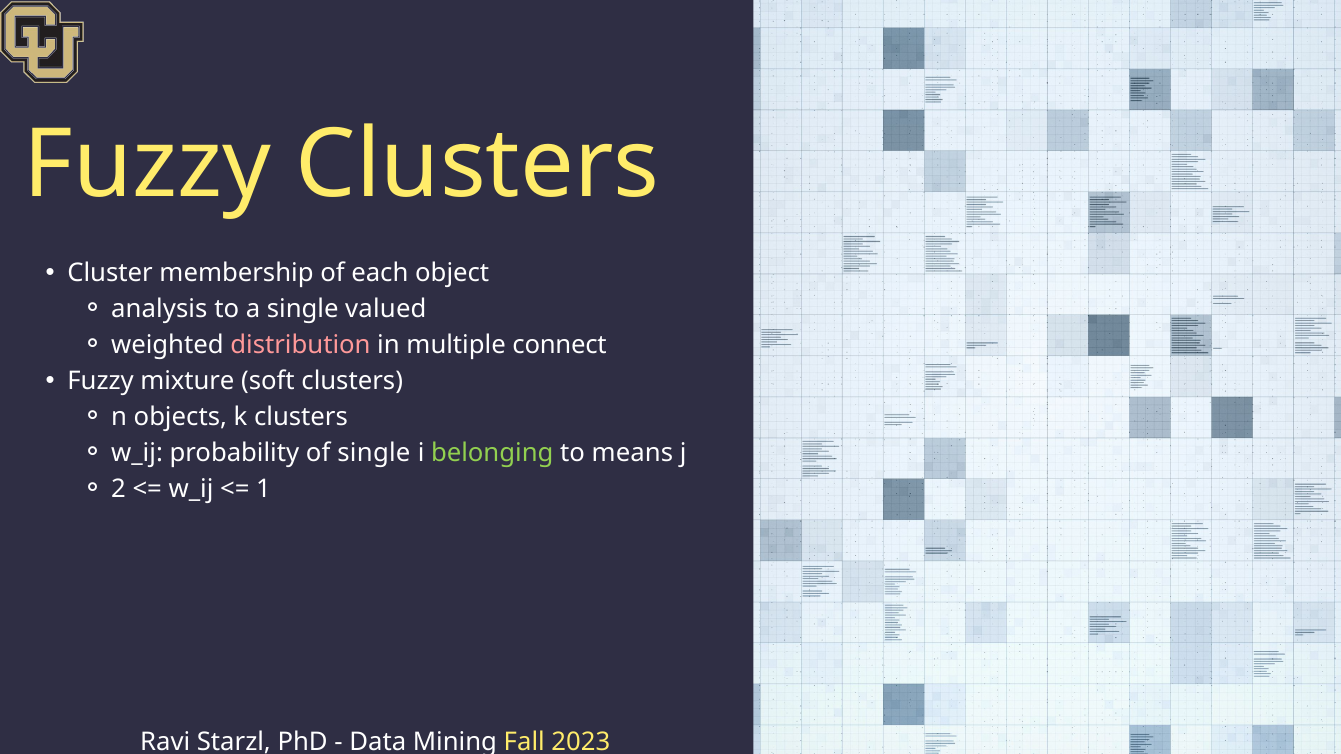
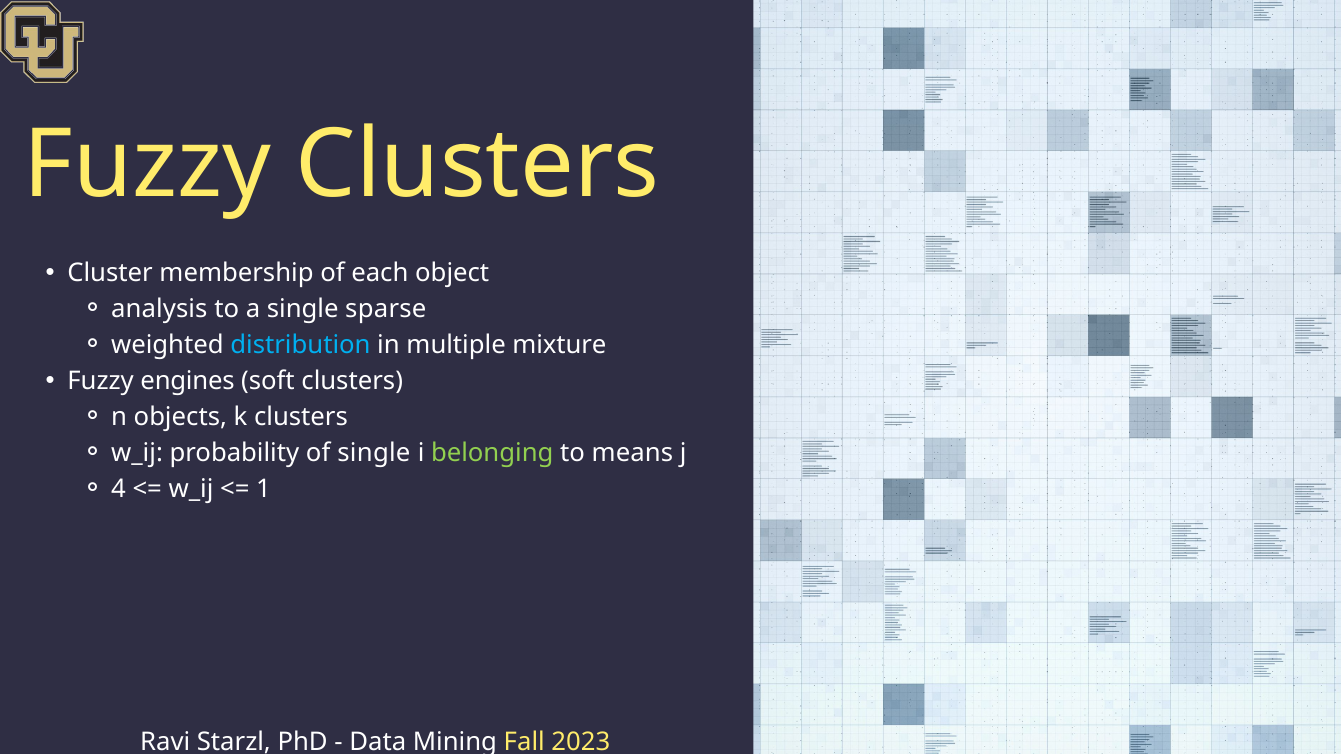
valued: valued -> sparse (386, 309)
distribution colour: pink -> light blue (300, 345)
connect: connect -> mixture (559, 345)
mixture: mixture -> engines (188, 381)
2: 2 -> 4 (119, 489)
